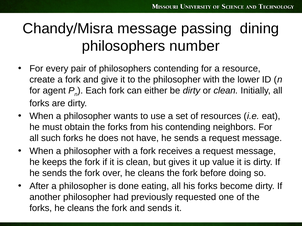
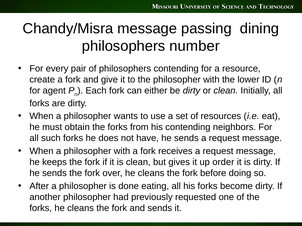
value: value -> order (223, 162)
